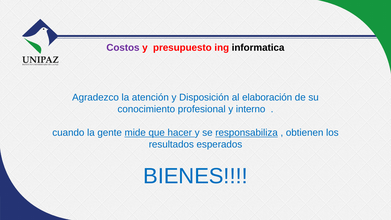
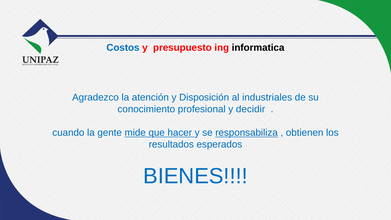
Costos colour: purple -> blue (123, 48)
elaboración: elaboración -> industriales (267, 97)
interno: interno -> decidir (251, 109)
